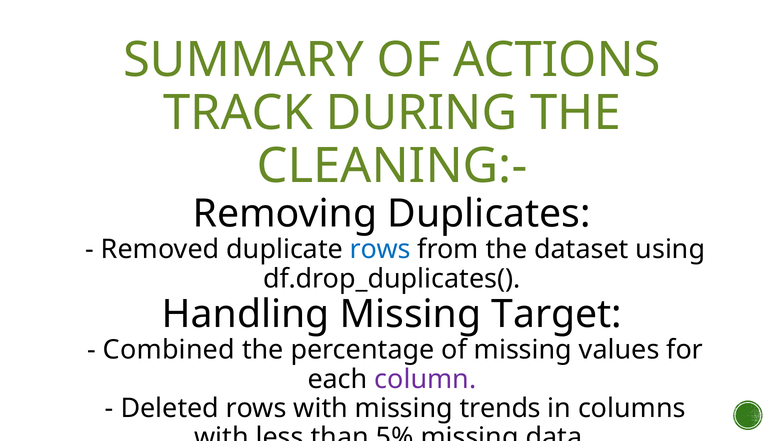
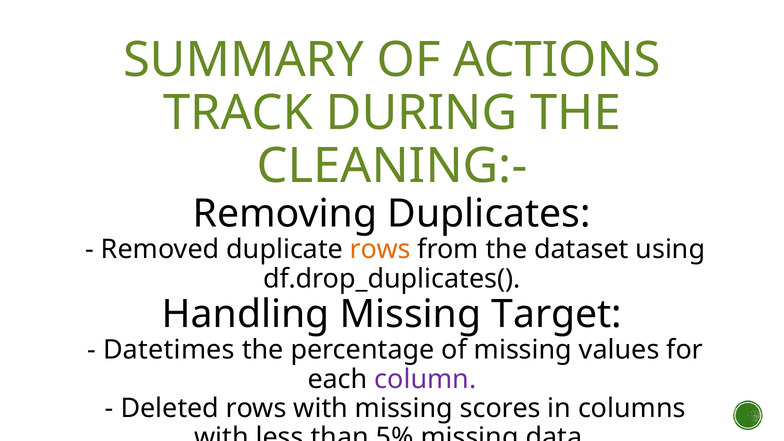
rows colour: blue -> orange (380, 250)
Combined: Combined -> Datetimes (169, 350)
trends: trends -> scores (500, 408)
